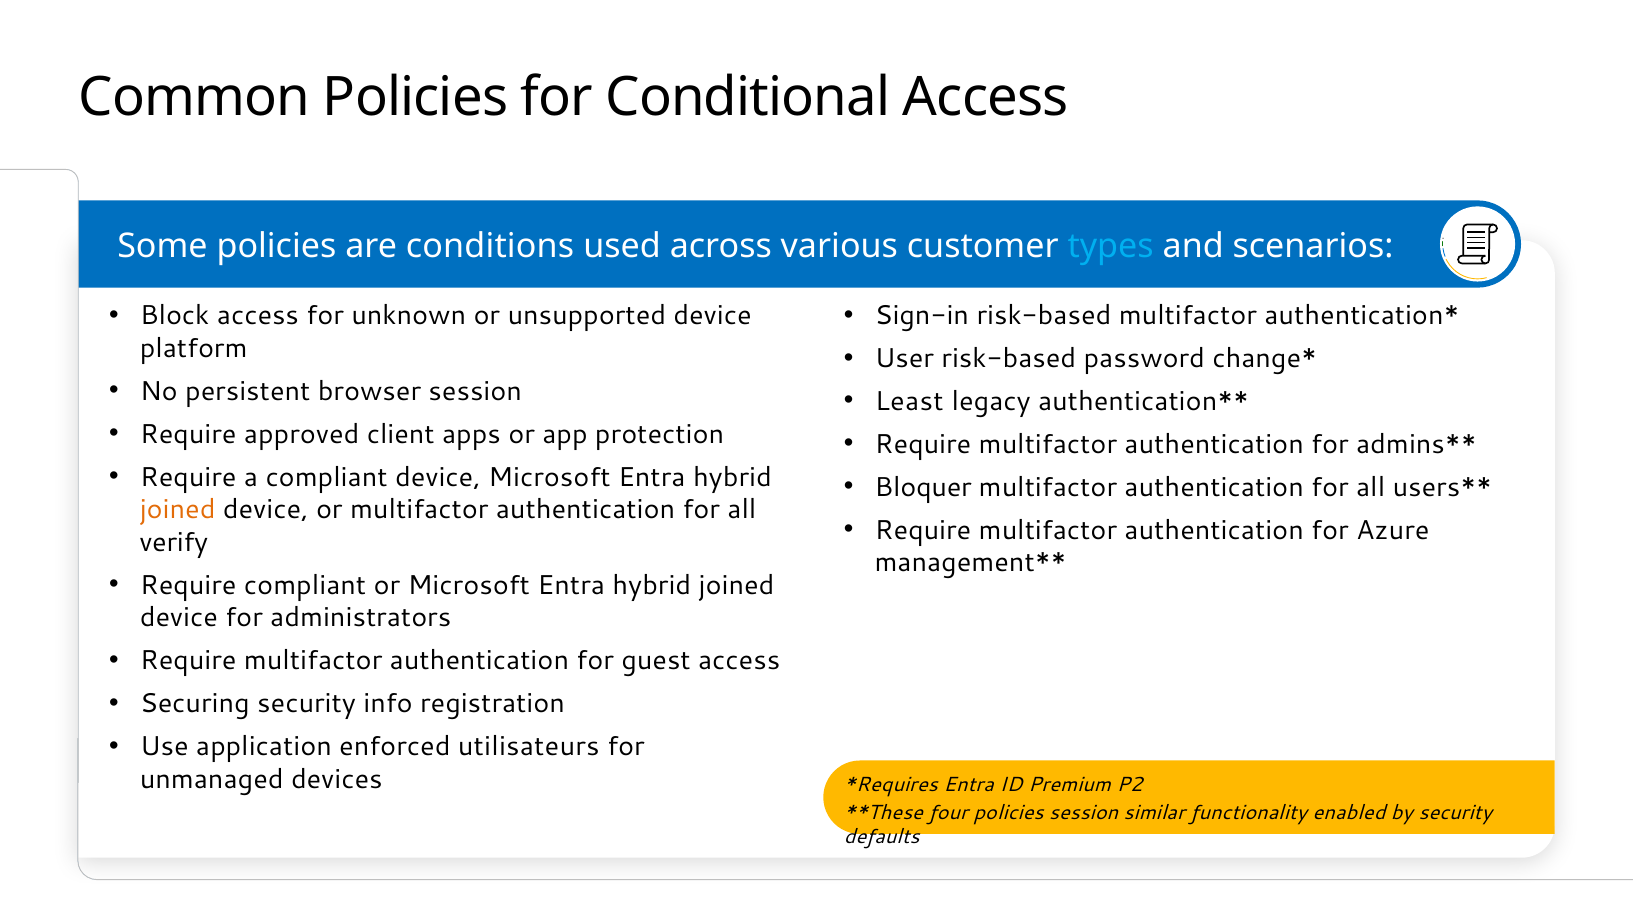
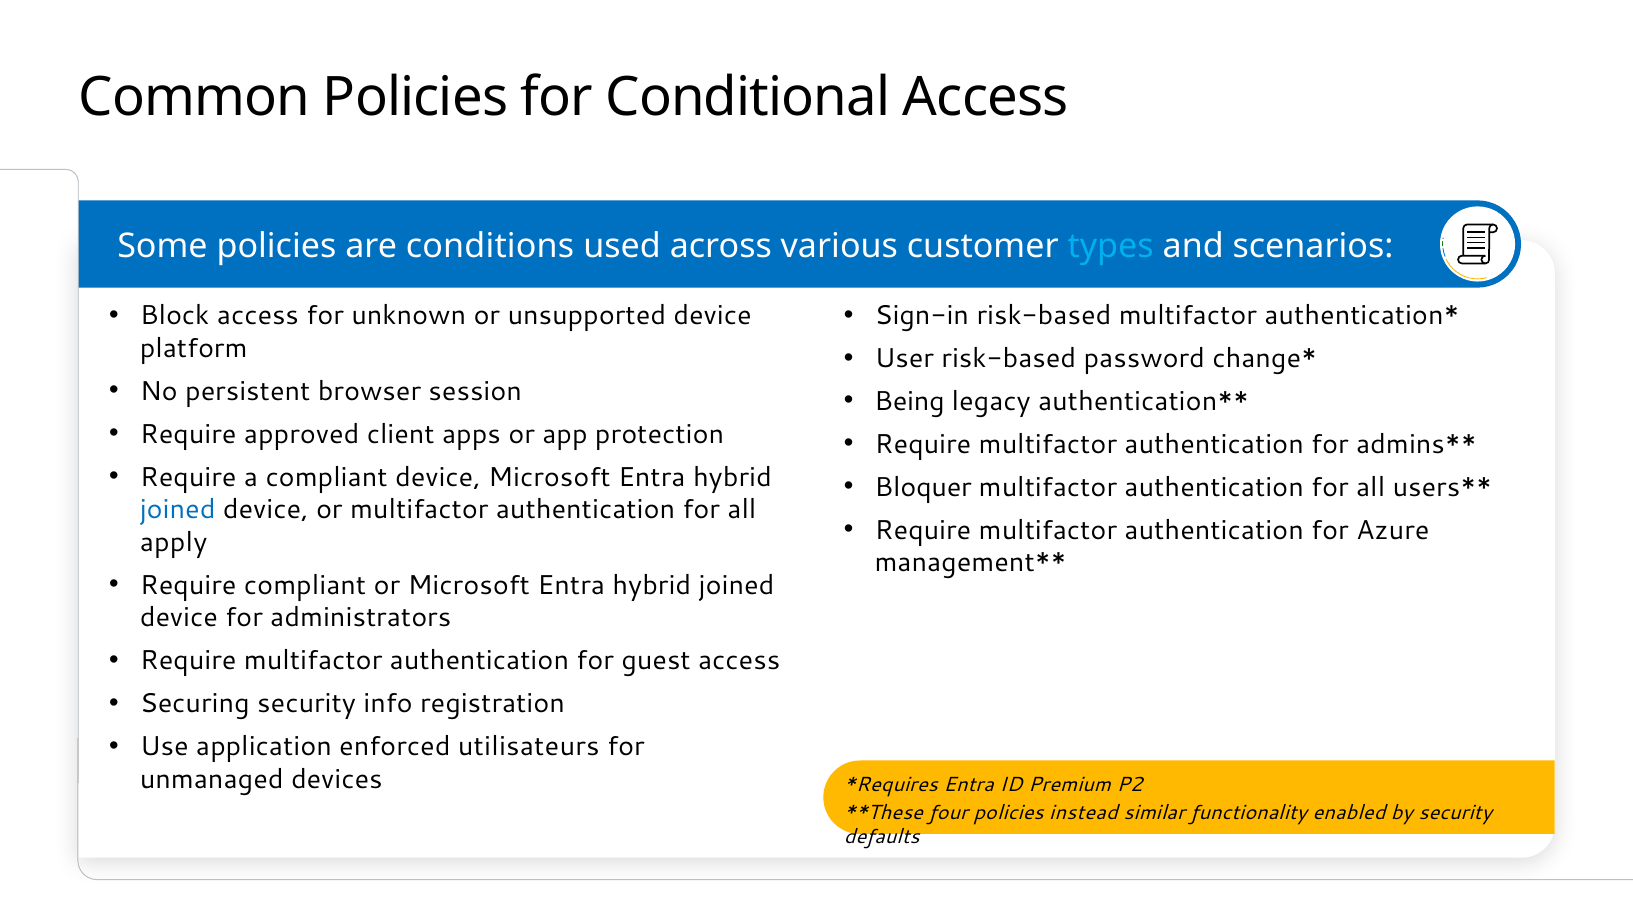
Least: Least -> Being (910, 401)
joined colour: orange -> blue (178, 510)
verify: verify -> apply (174, 542)
policies session: session -> instead (1084, 812)
